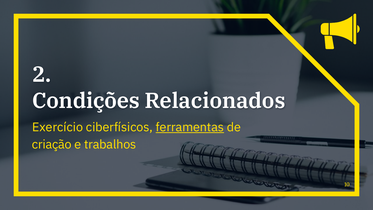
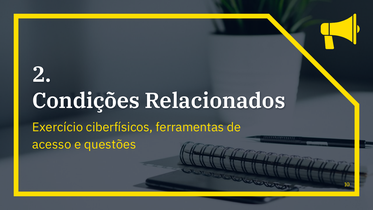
ferramentas underline: present -> none (190, 127)
criação: criação -> acesso (52, 144)
trabalhos: trabalhos -> questões (110, 144)
